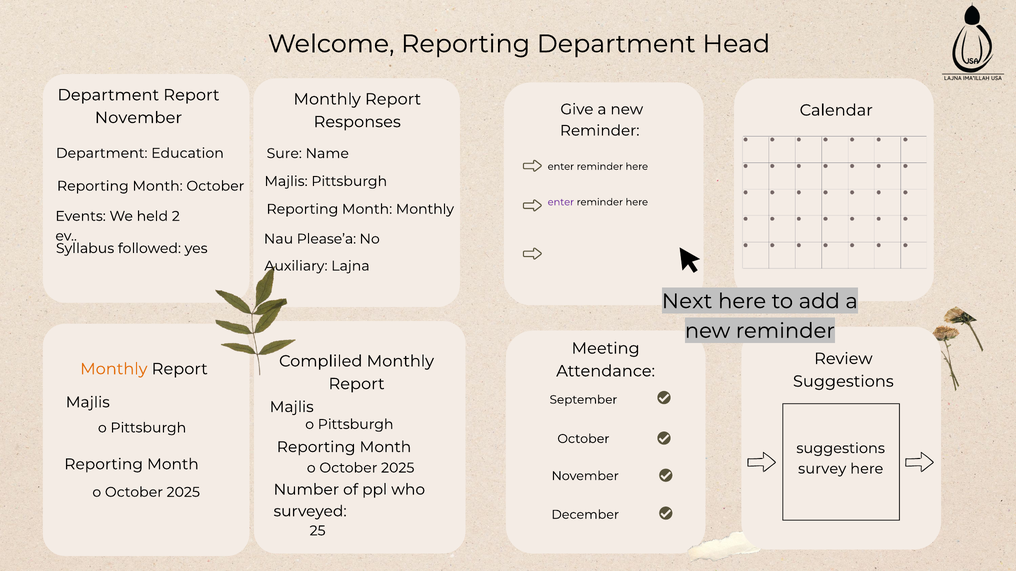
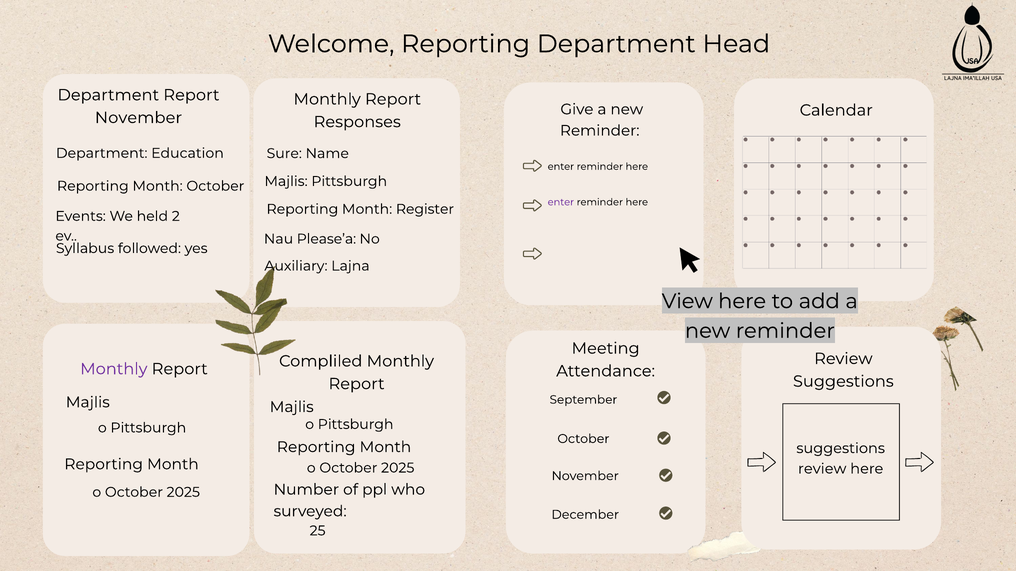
Month Monthly: Monthly -> Register (425, 209)
Next: Next -> View (687, 301)
Monthly colour: orange -> purple (114, 369)
survey: survey -> review (822, 469)
